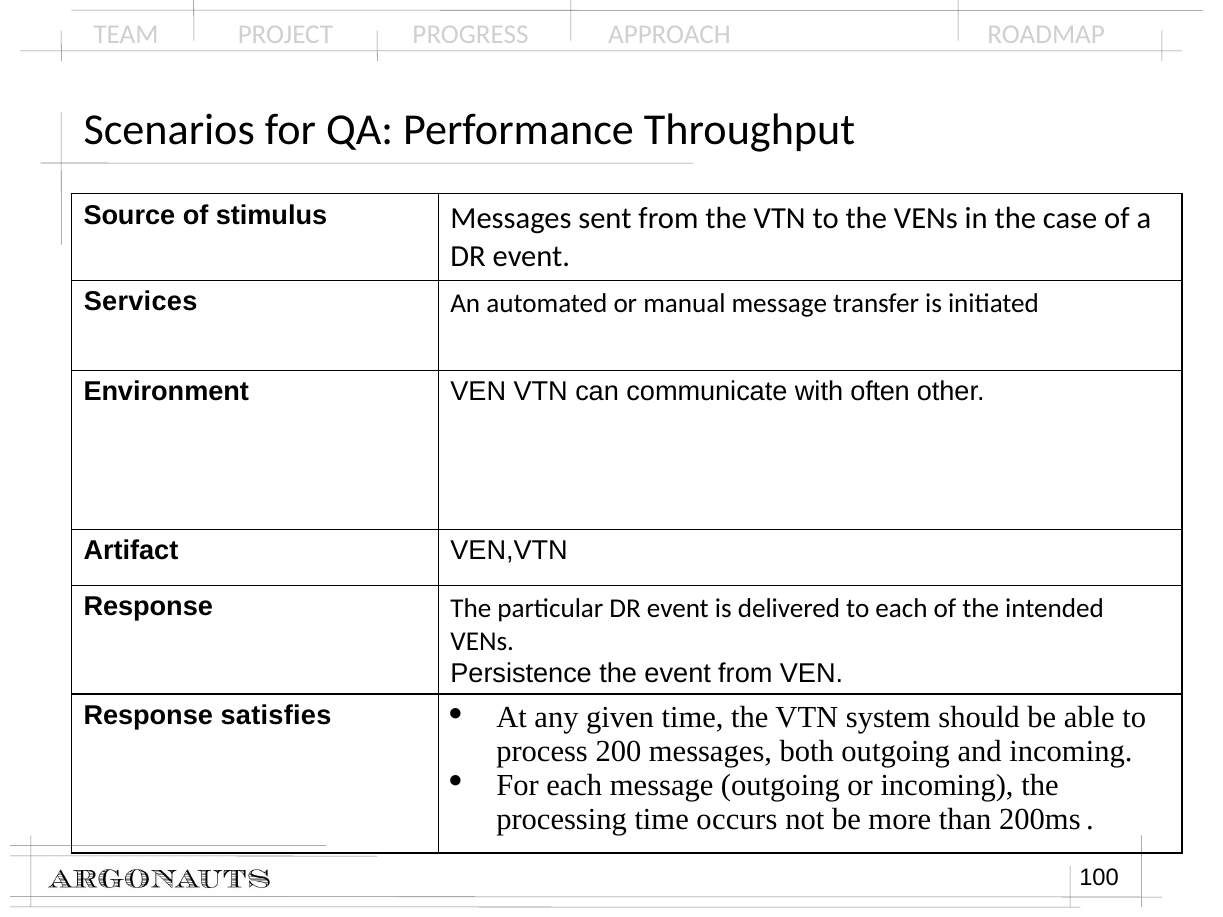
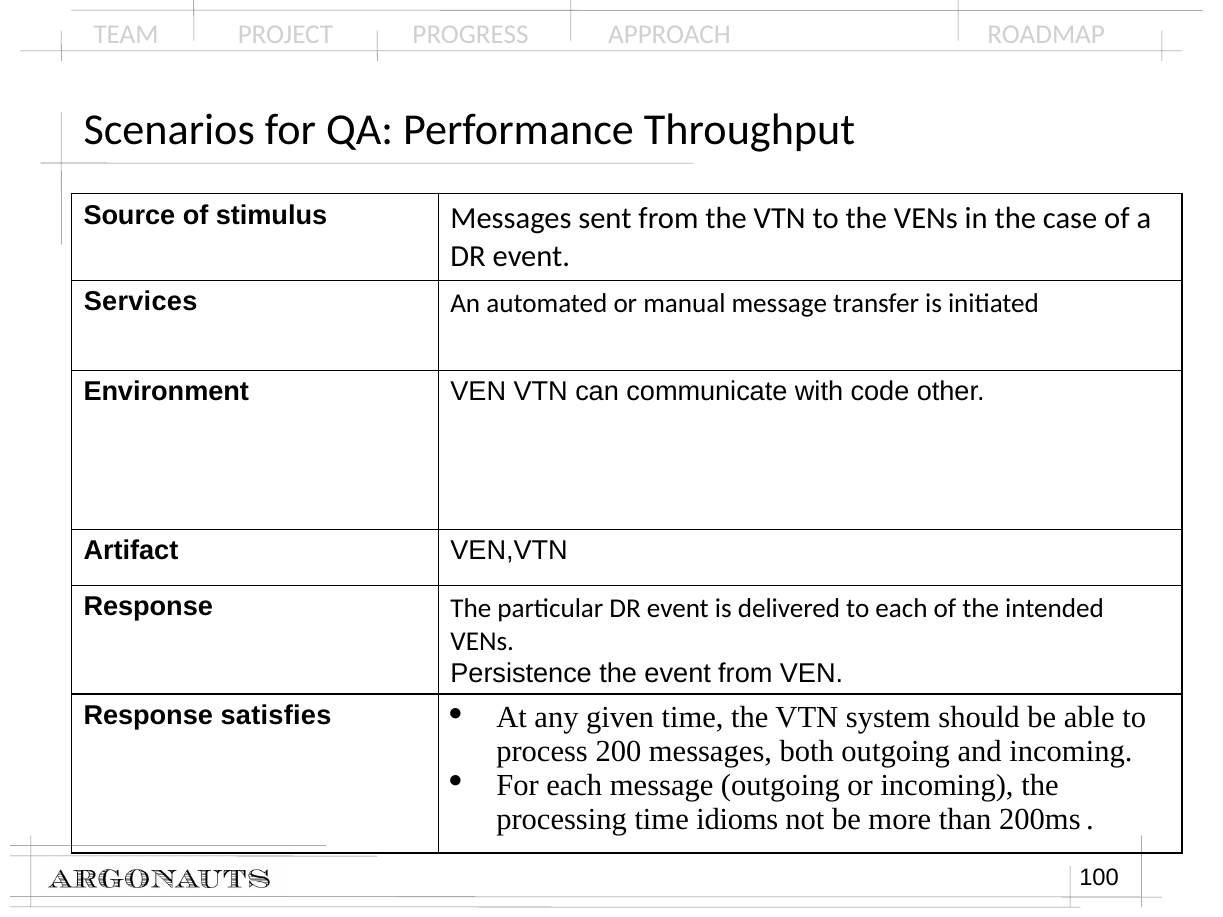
often: often -> code (880, 392)
occurs: occurs -> idioms (737, 819)
